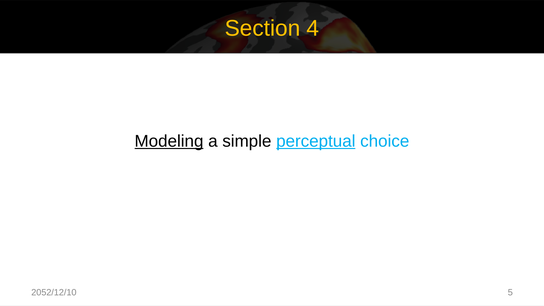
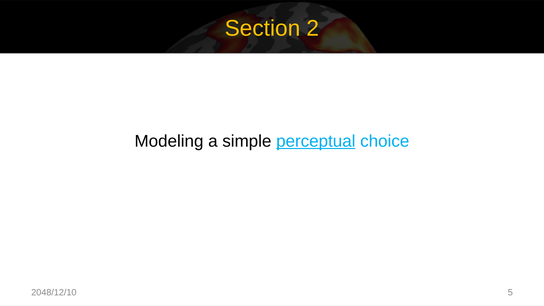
4: 4 -> 2 (313, 28)
Modeling underline: present -> none (169, 141)
2052/12/10: 2052/12/10 -> 2048/12/10 (54, 292)
